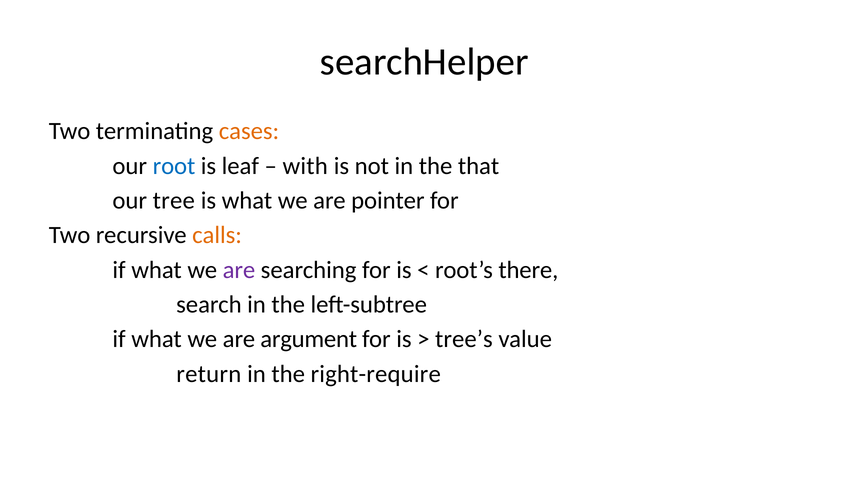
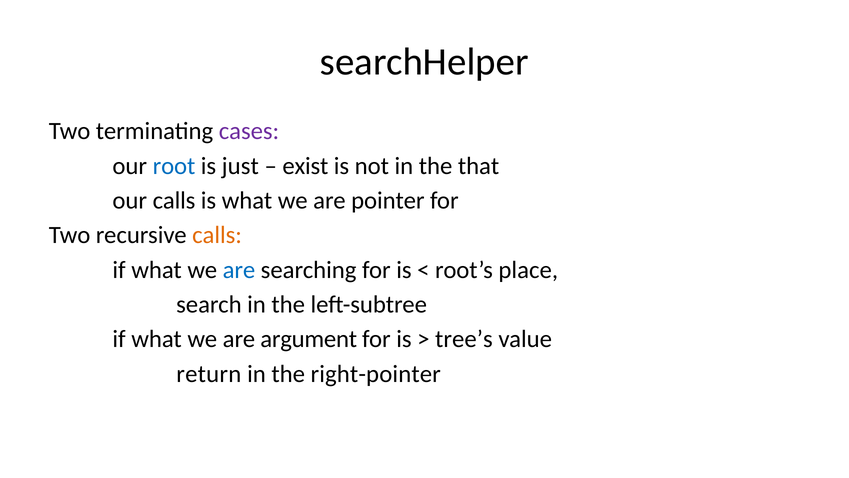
cases colour: orange -> purple (249, 131)
leaf: leaf -> just (240, 166)
with: with -> exist (305, 166)
our tree: tree -> calls (174, 200)
are colour: purple -> blue (239, 270)
there: there -> place (528, 270)
right-require: right-require -> right-pointer (376, 373)
